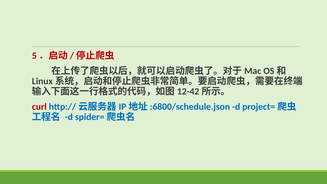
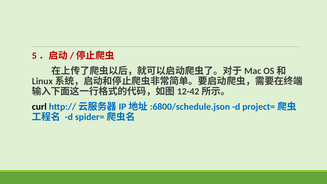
curl colour: red -> black (39, 107)
